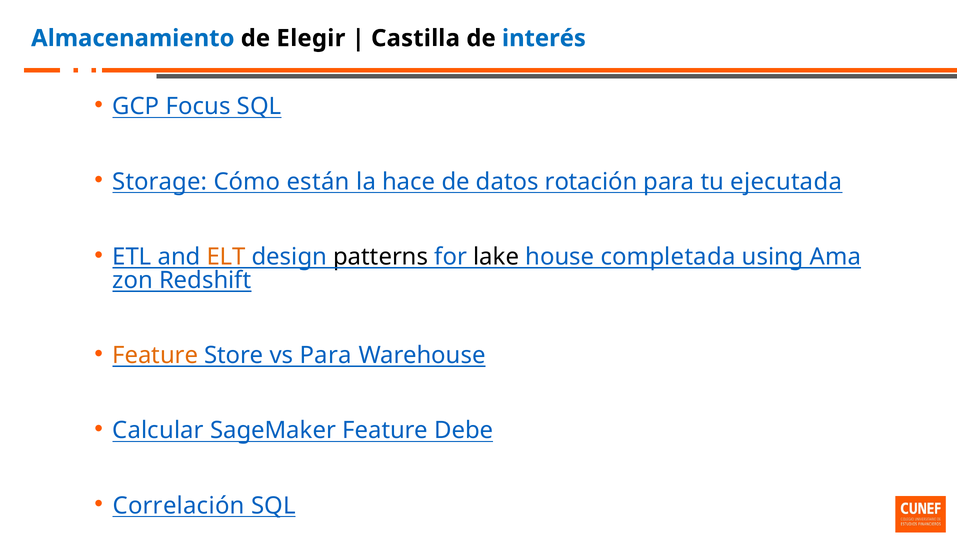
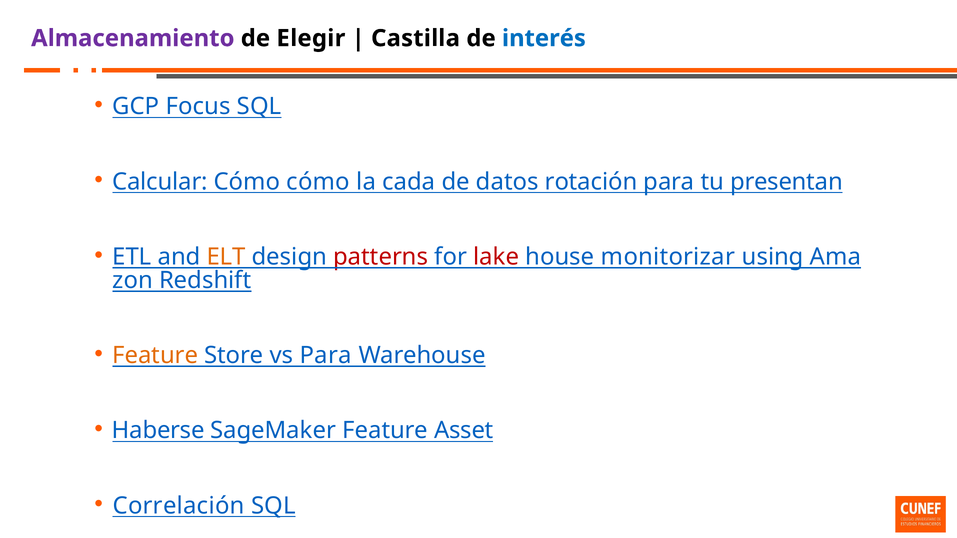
Almacenamiento colour: blue -> purple (133, 38)
Storage: Storage -> Calcular (160, 182)
Cómo están: están -> cómo (318, 182)
hace: hace -> cada (409, 182)
ejecutada: ejecutada -> presentan (786, 182)
patterns colour: black -> red (381, 257)
lake colour: black -> red (496, 257)
completada: completada -> monitorizar (668, 257)
Calcular: Calcular -> Haberse (158, 431)
Debe: Debe -> Asset (464, 431)
